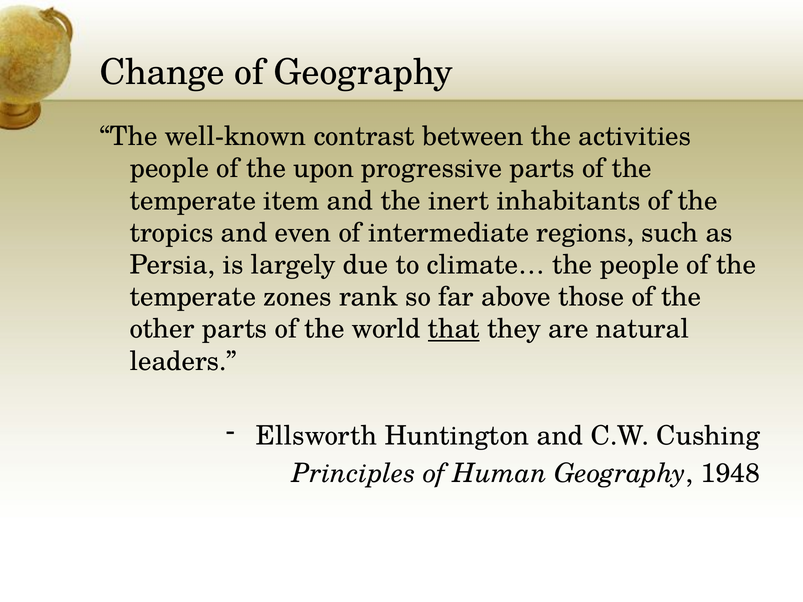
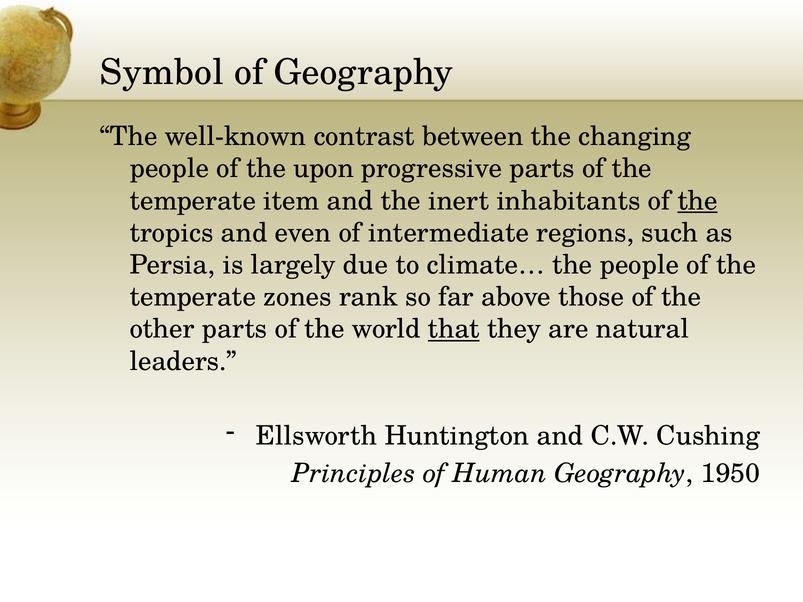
Change: Change -> Symbol (162, 73)
activities: activities -> changing (635, 137)
the underline: none -> present (698, 201)
1948: 1948 -> 1950 (730, 474)
